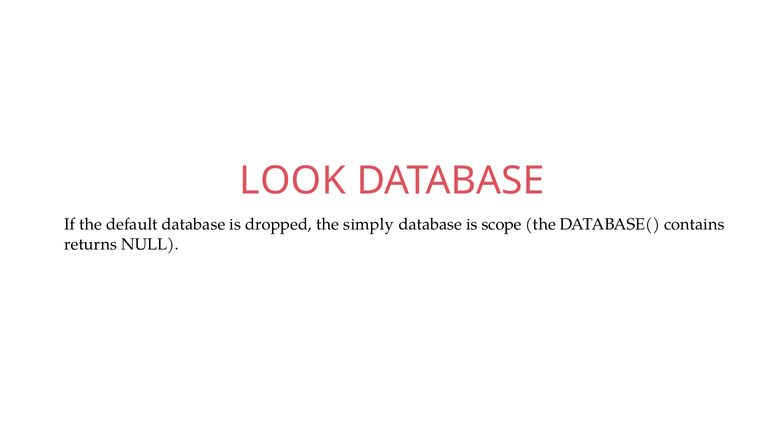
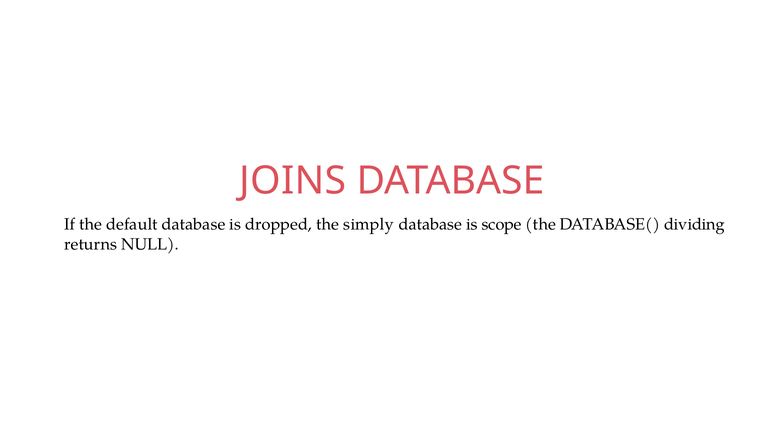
LOOK: LOOK -> JOINS (293, 181)
contains: contains -> dividing (694, 225)
